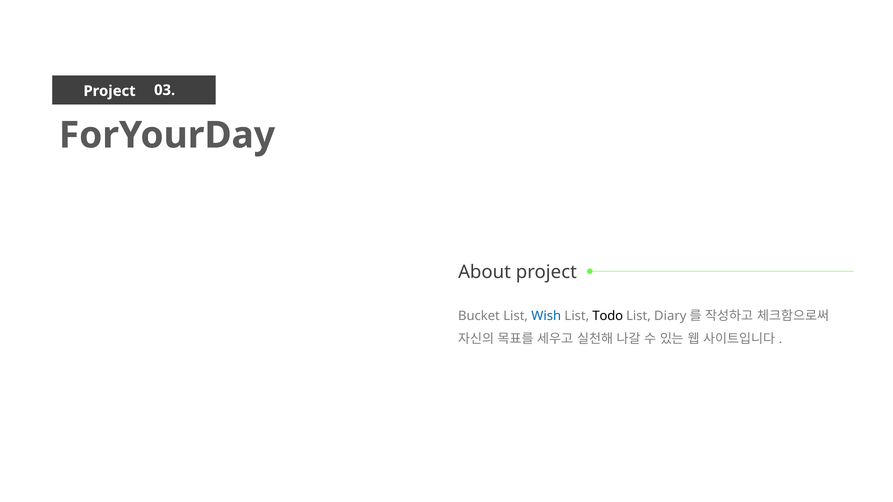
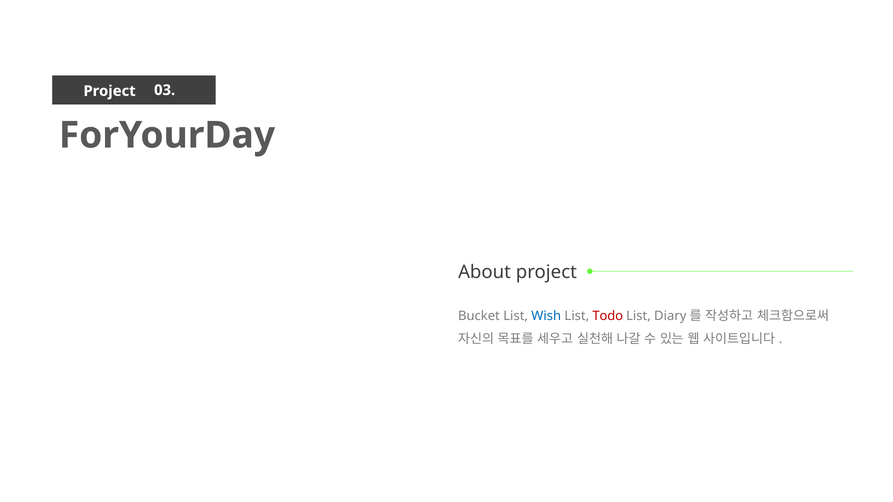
Todo colour: black -> red (608, 316)
